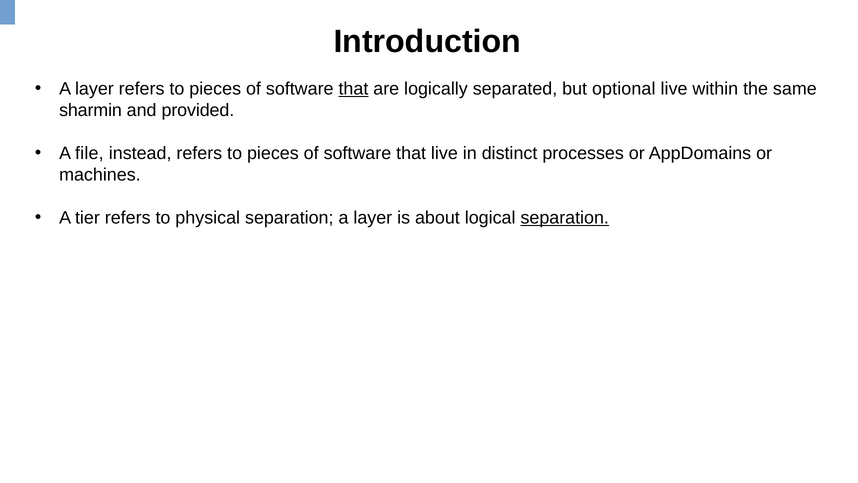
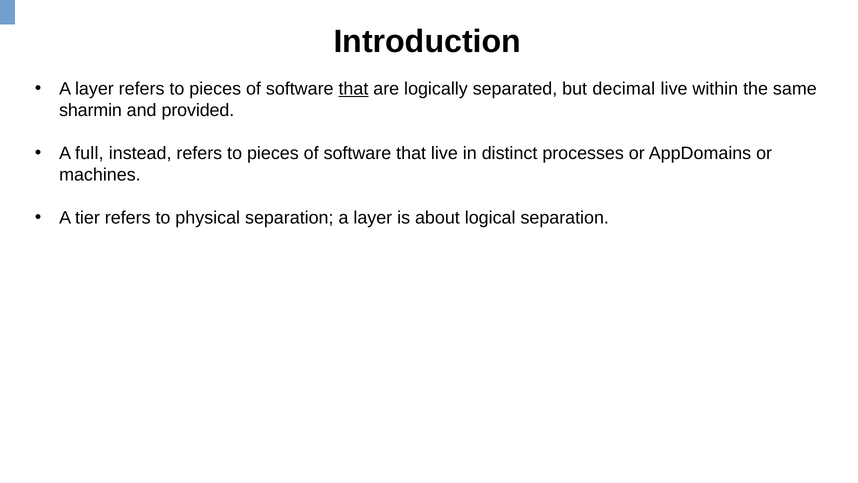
optional: optional -> decimal (624, 89)
file: file -> full (89, 153)
separation underline: present -> none (565, 217)
